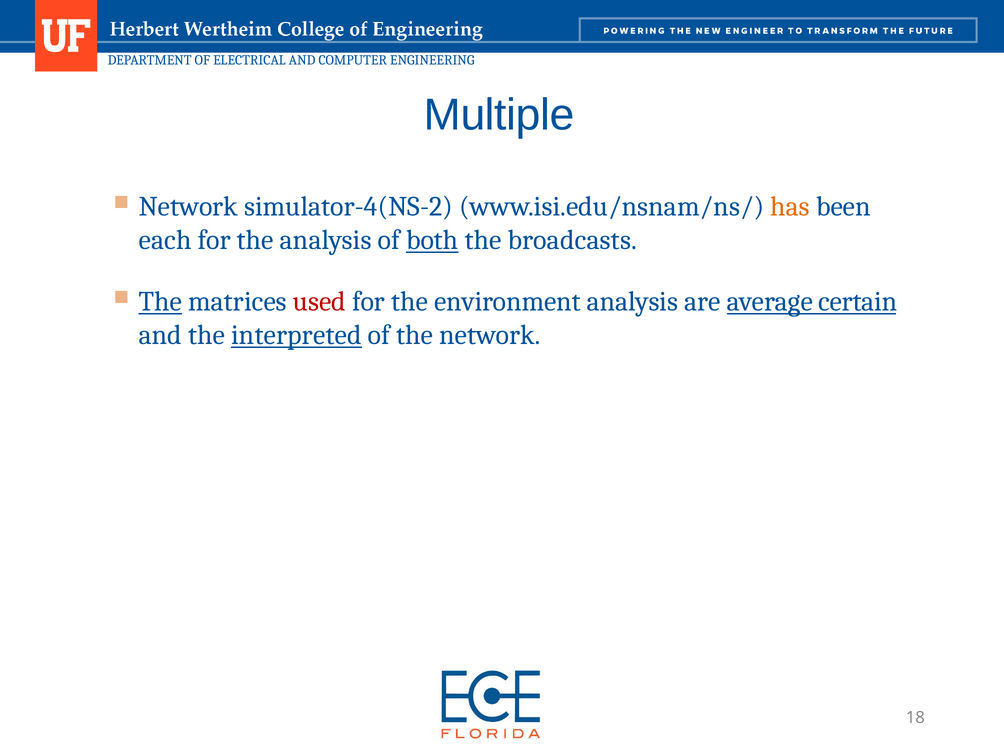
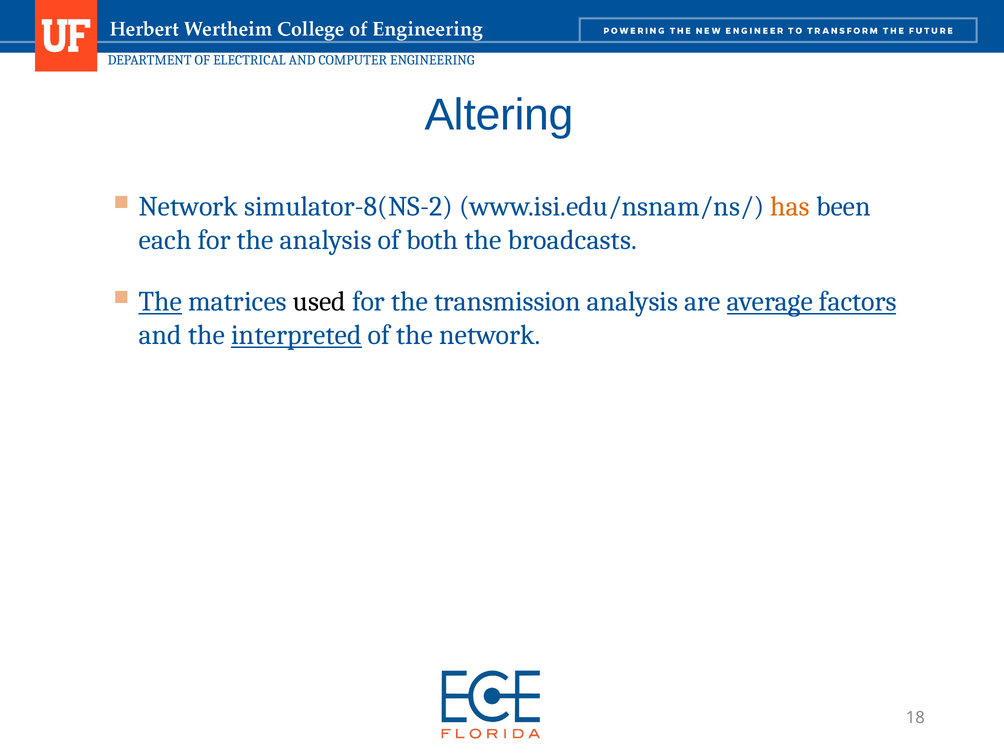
Multiple: Multiple -> Altering (499, 115)
simulator-4(NS-2: simulator-4(NS-2 -> simulator-8(NS-2 (349, 207)
both underline: present -> none (432, 240)
used colour: red -> black (319, 302)
environment: environment -> transmission (507, 302)
certain: certain -> factors (858, 302)
